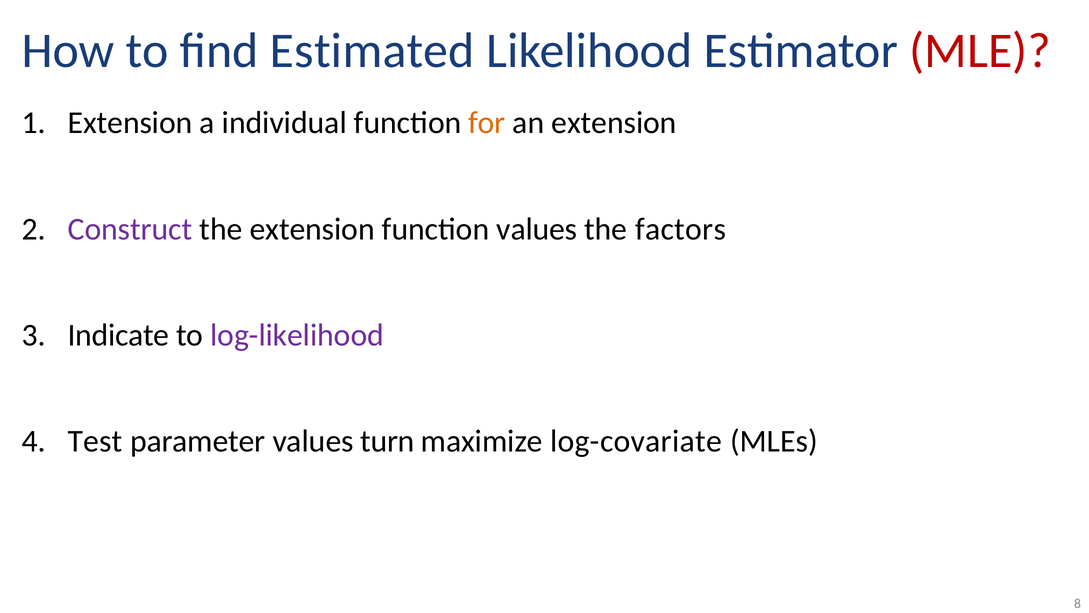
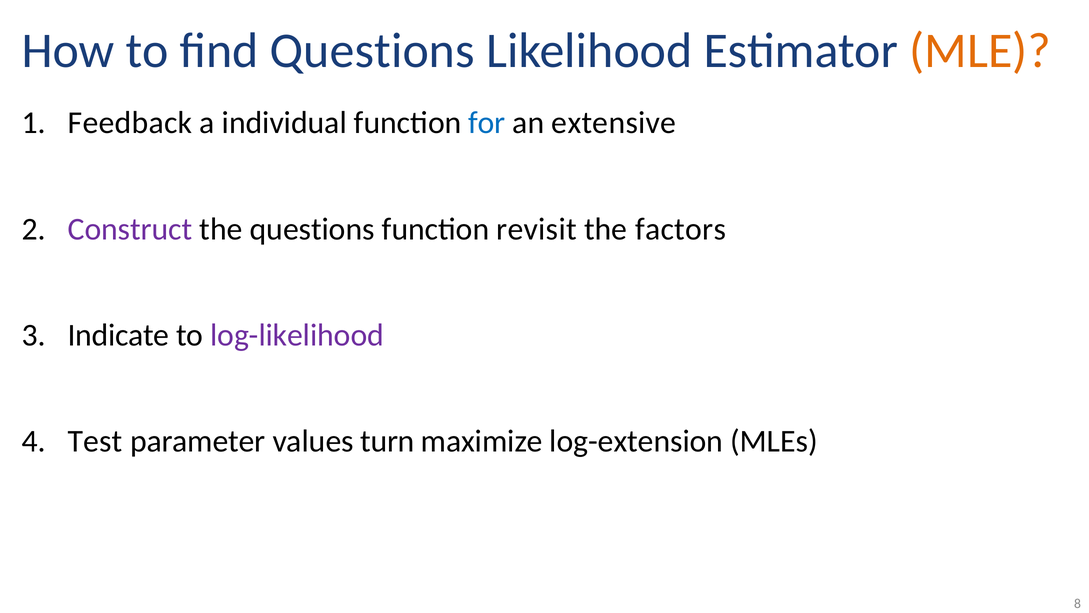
find Estimated: Estimated -> Questions (372, 51)
MLE colour: red -> orange (980, 51)
Extension: Extension -> Feedback (130, 123)
for colour: orange -> blue (487, 123)
an extension: extension -> extensive (614, 123)
the extension: extension -> questions (312, 229)
function values: values -> revisit (537, 229)
log-covariate: log-covariate -> log-extension (636, 441)
